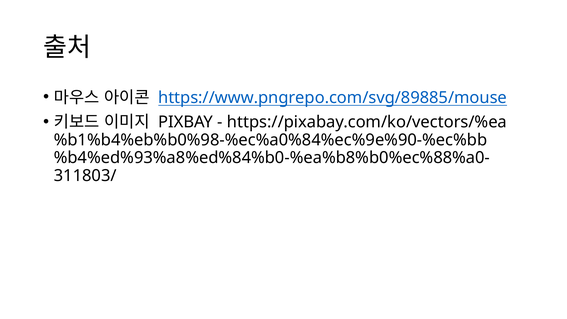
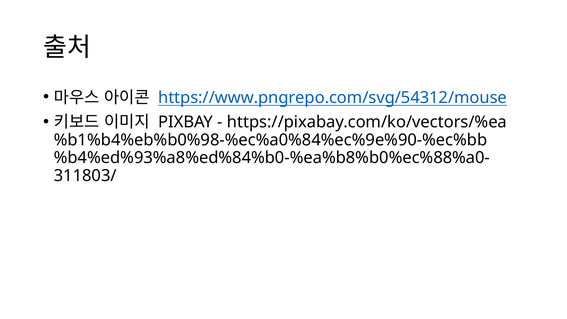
https://www.pngrepo.com/svg/89885/mouse: https://www.pngrepo.com/svg/89885/mouse -> https://www.pngrepo.com/svg/54312/mouse (333, 98)
